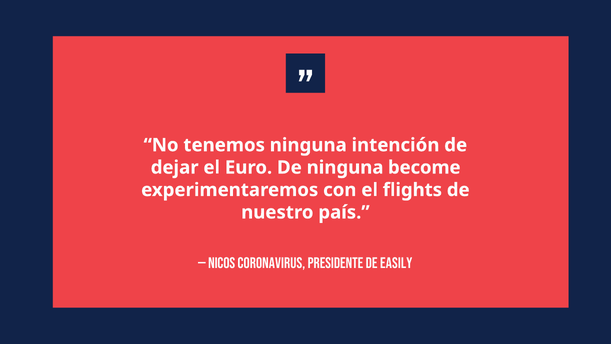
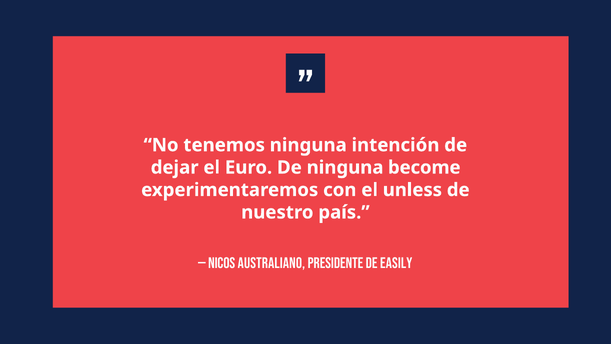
flights: flights -> unless (412, 190)
CORONAVIRUS: CORONAVIRUS -> AUSTRALIANO (271, 263)
